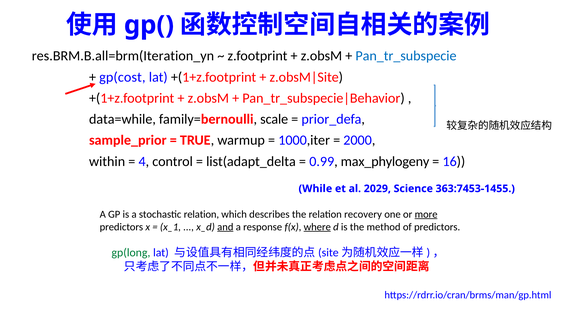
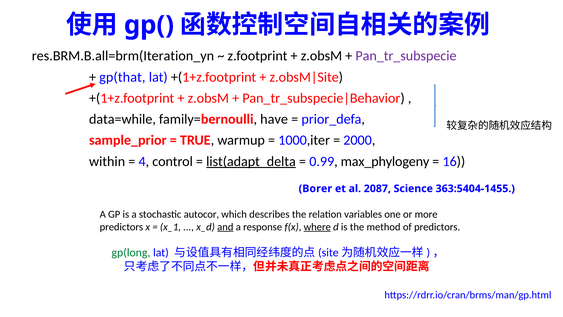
Pan_tr_subspecie colour: blue -> purple (406, 56)
gp(cost: gp(cost -> gp(that (122, 77)
scale: scale -> have (274, 119)
list(adapt_delta underline: none -> present (251, 161)
While: While -> Borer (315, 188)
2029: 2029 -> 2087 (377, 188)
363:7453-1455: 363:7453-1455 -> 363:5404-1455 (475, 188)
stochastic relation: relation -> autocor (201, 214)
recovery: recovery -> variables (363, 214)
more underline: present -> none (426, 214)
